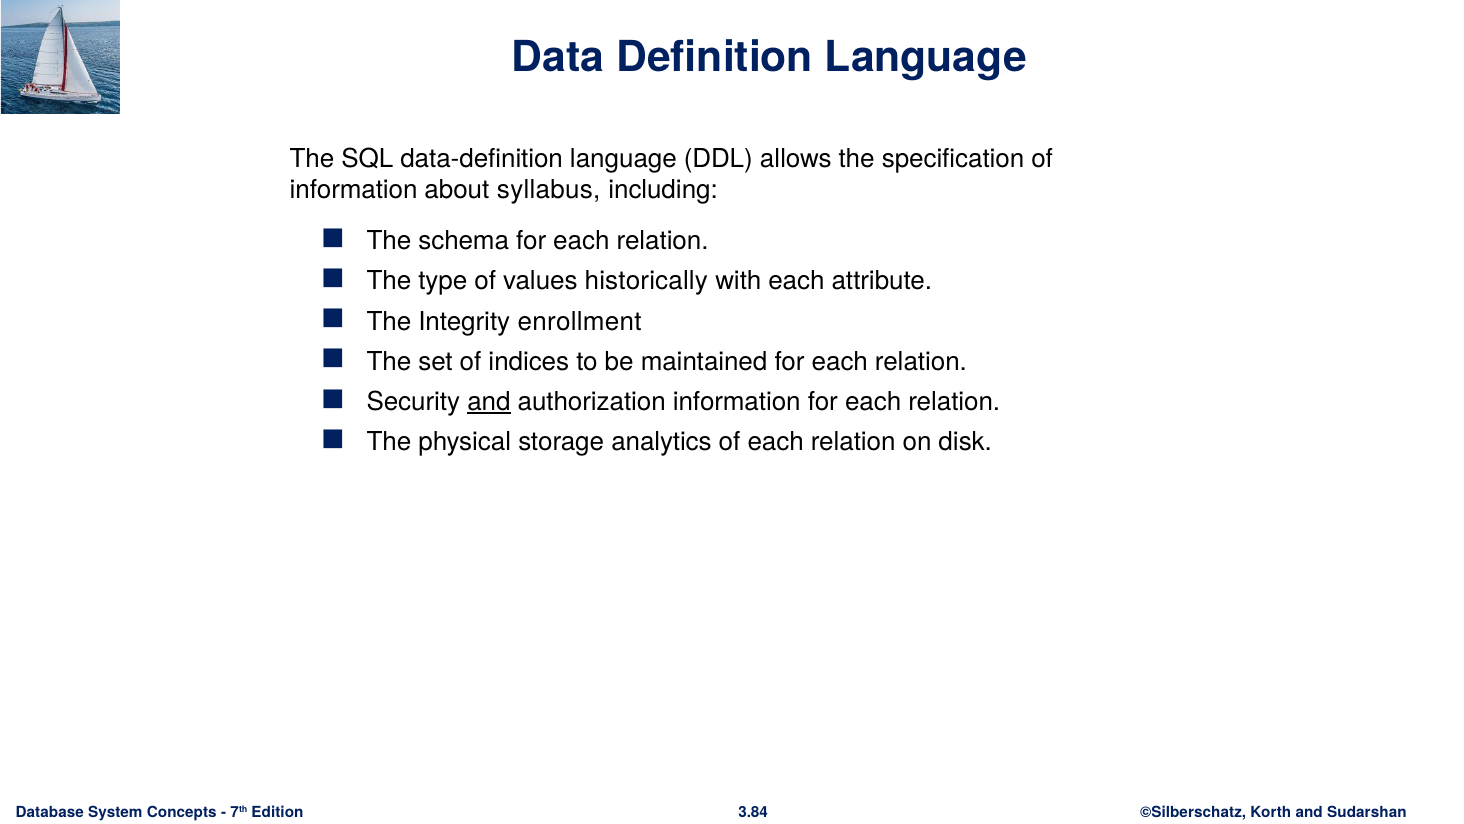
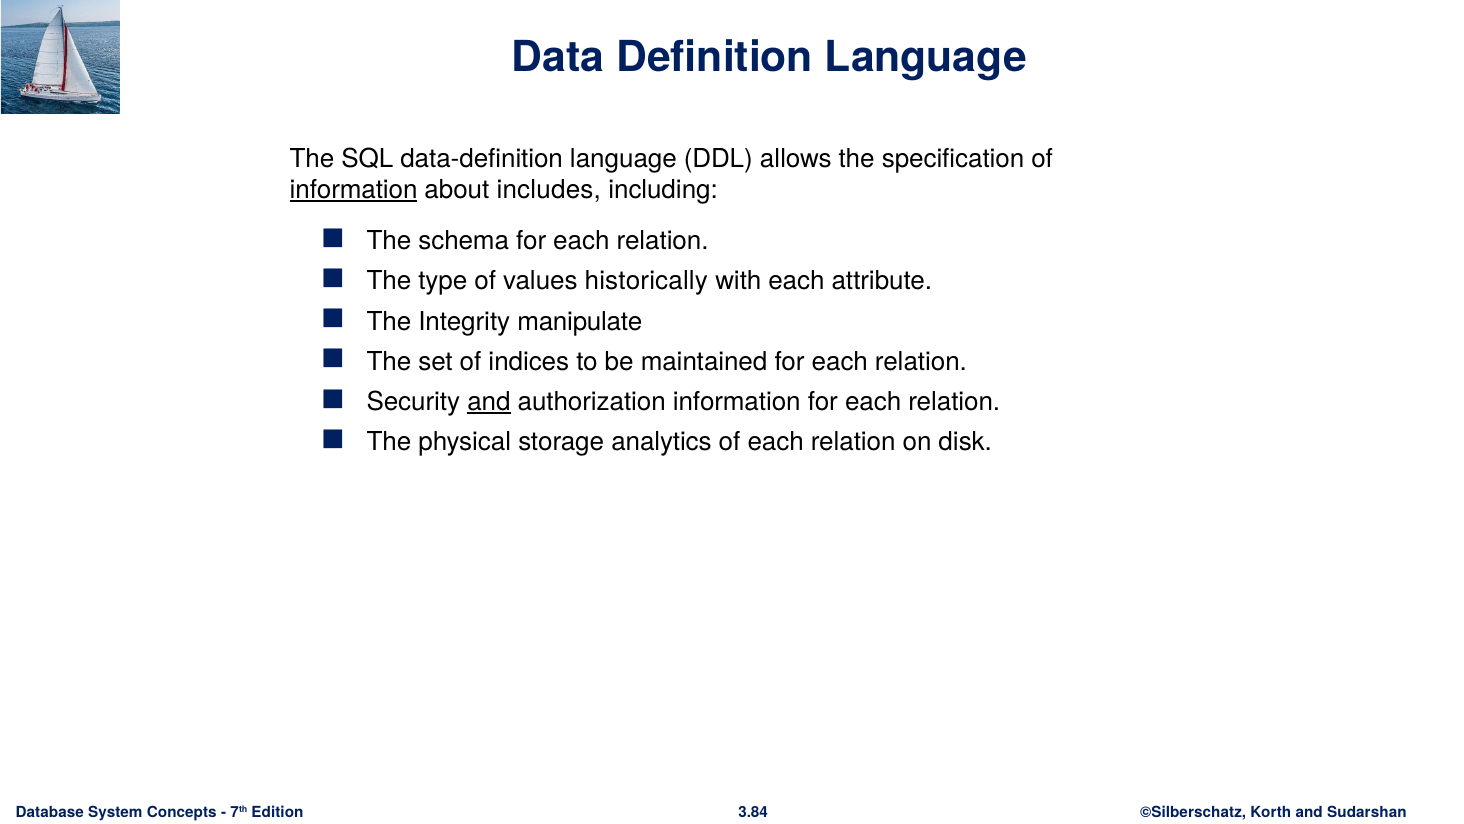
information underline: none -> present (354, 190)
syllabus: syllabus -> includes (549, 190)
enrollment: enrollment -> manipulate (580, 321)
